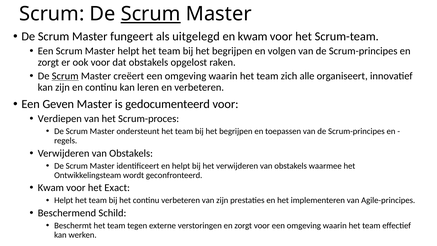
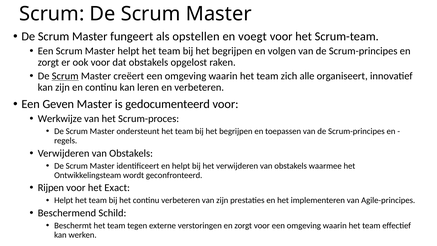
Scrum underline: present -> none (151, 14)
uitgelegd: uitgelegd -> opstellen (196, 36)
en kwam: kwam -> voegt (252, 36)
Verdiepen: Verdiepen -> Werkwijze (60, 119)
Kwam: Kwam -> Rijpen (51, 188)
